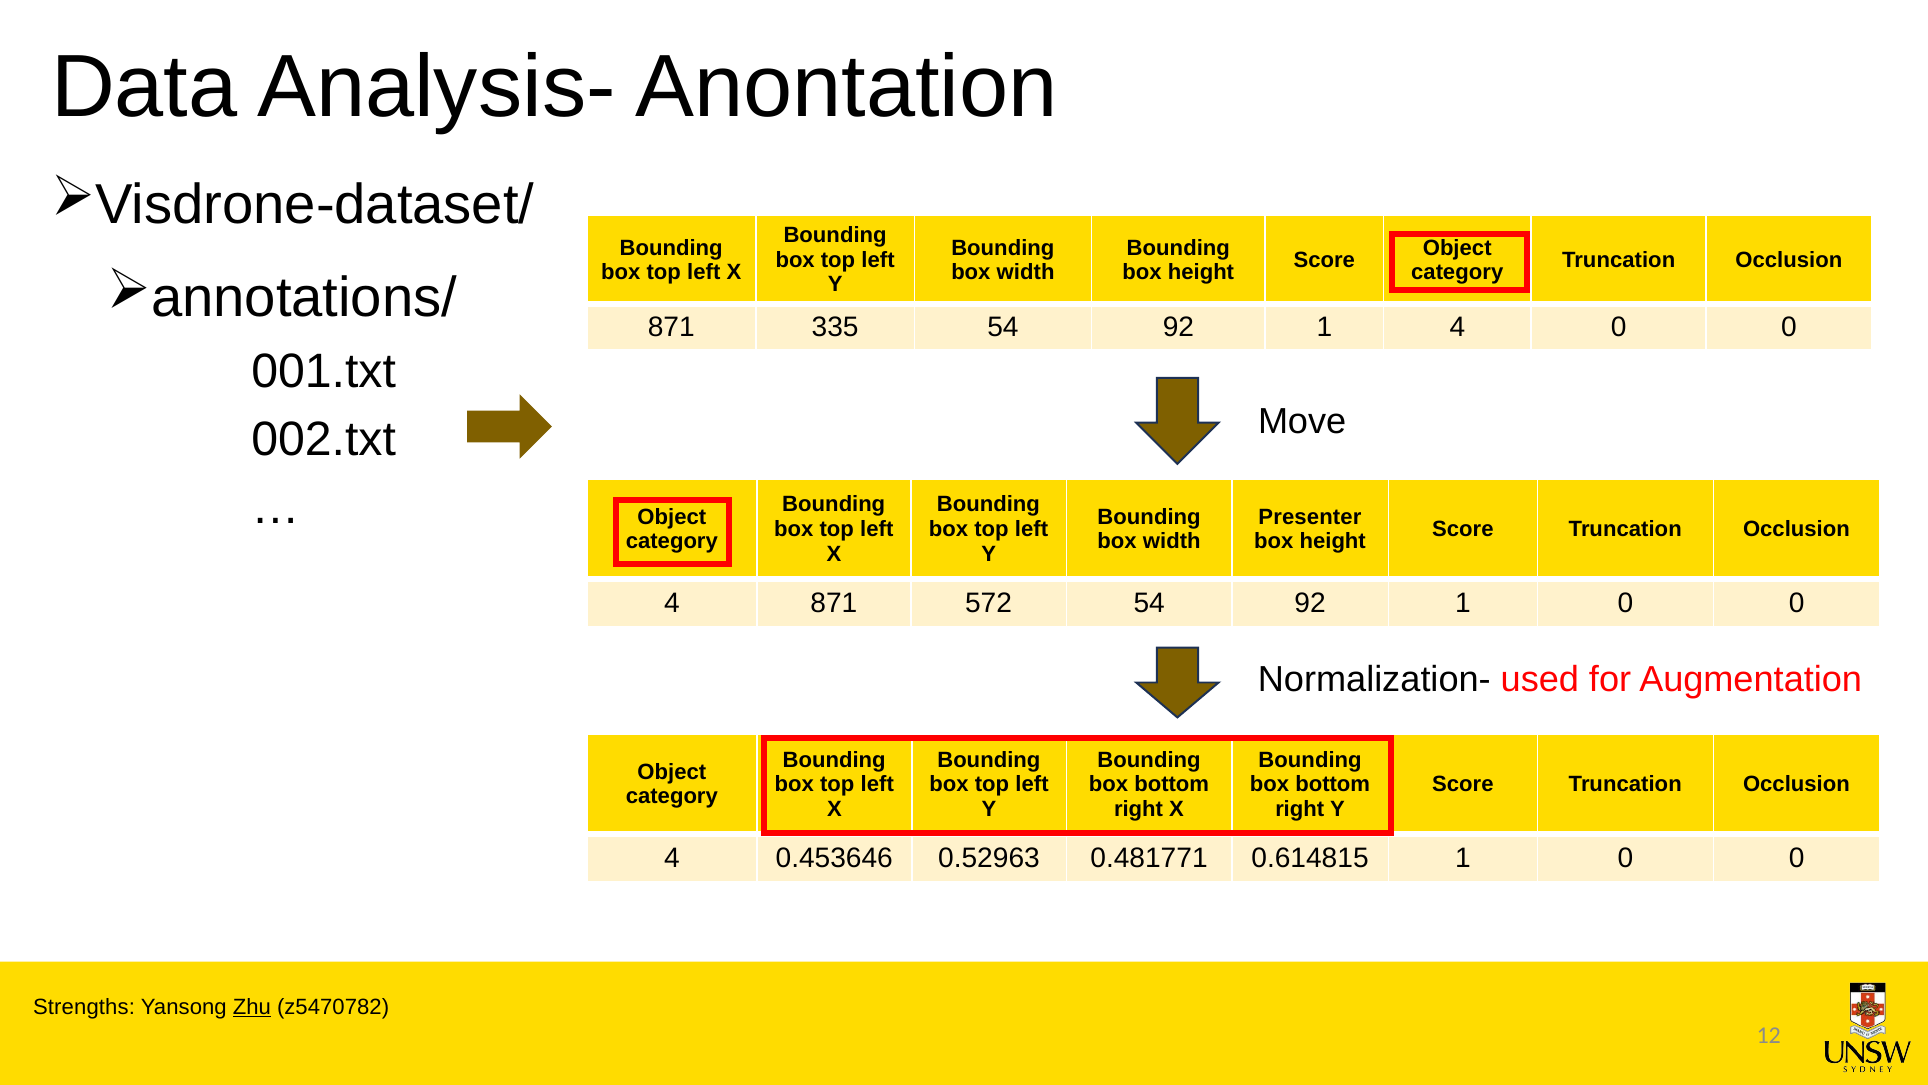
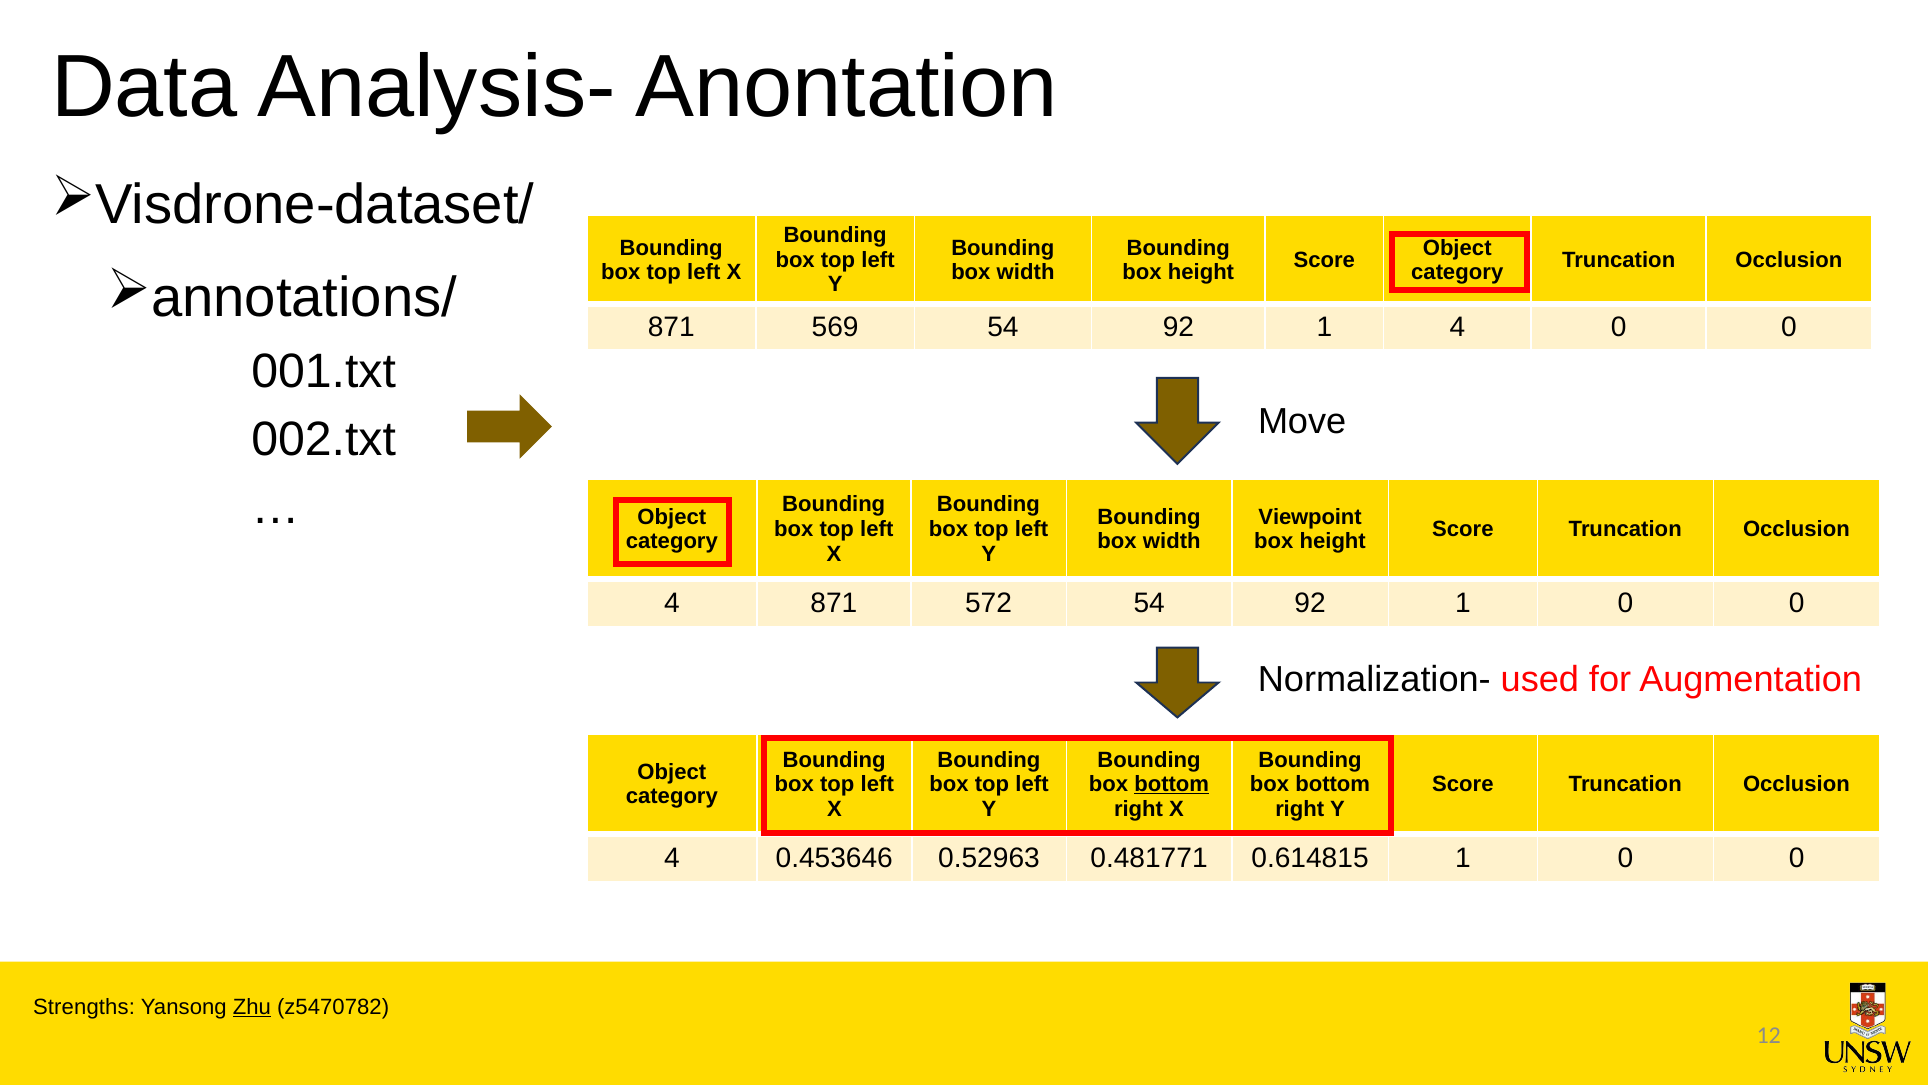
335: 335 -> 569 (835, 327)
Presenter: Presenter -> Viewpoint (1310, 517)
bottom underline: none -> present (1172, 784)
